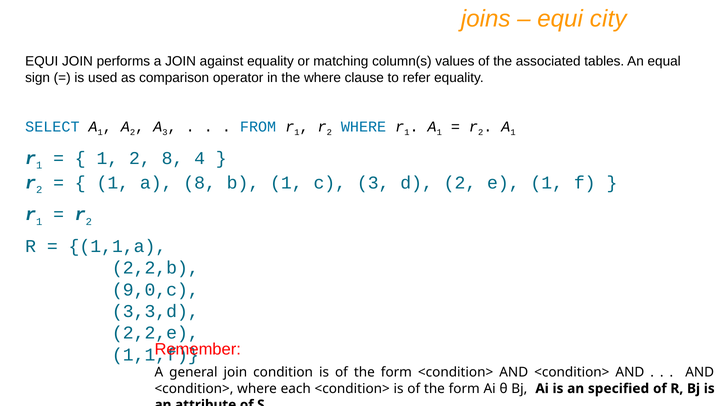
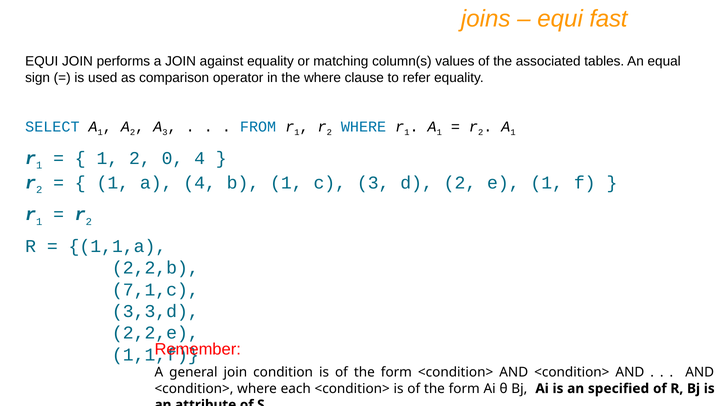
city: city -> fast (608, 19)
2 8: 8 -> 0 (172, 158)
a 8: 8 -> 4 (200, 183)
9,0,c: 9,0,c -> 7,1,c (155, 290)
